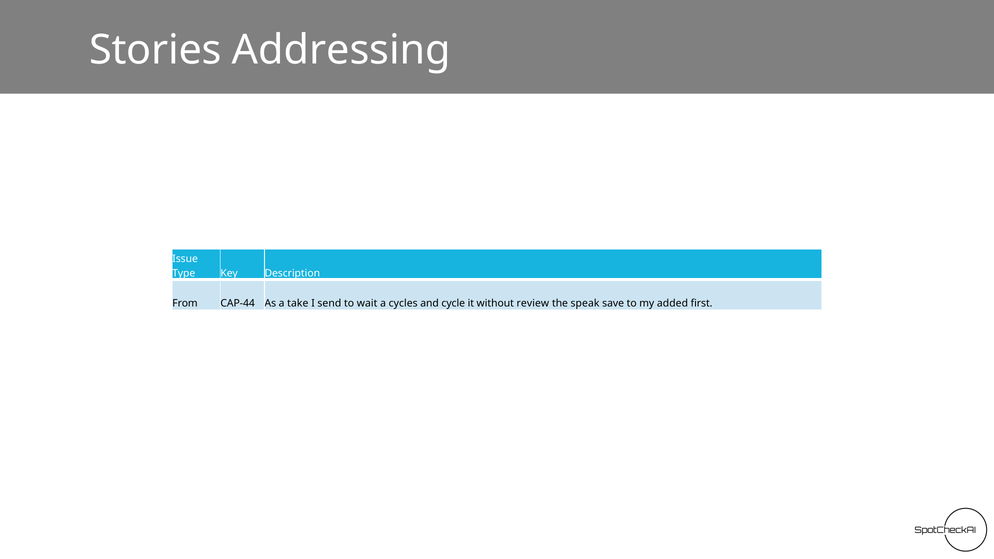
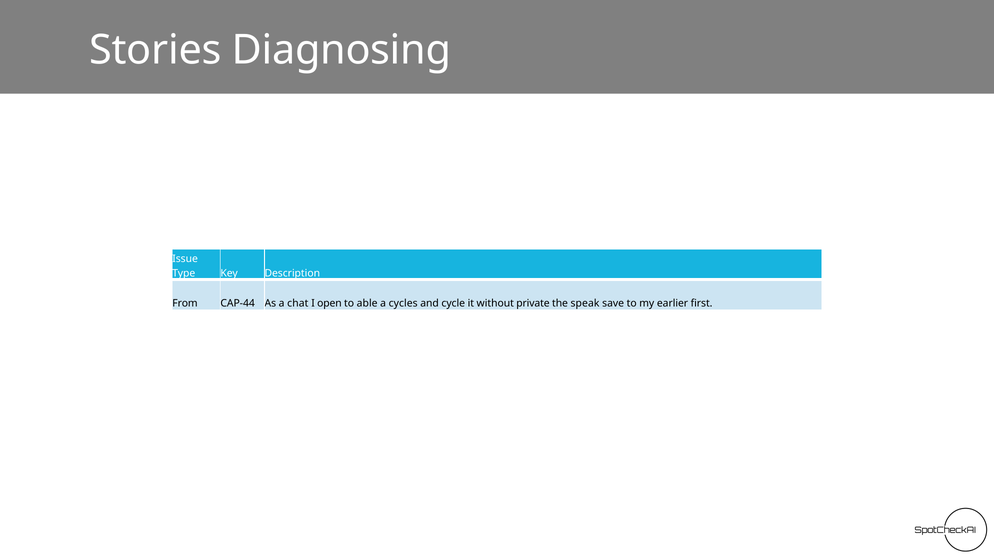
Addressing: Addressing -> Diagnosing (342, 50)
take: take -> chat (298, 303)
send: send -> open (329, 303)
wait: wait -> able (367, 303)
review: review -> private (533, 303)
added: added -> earlier (673, 303)
